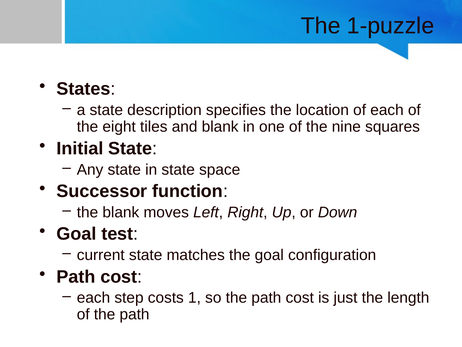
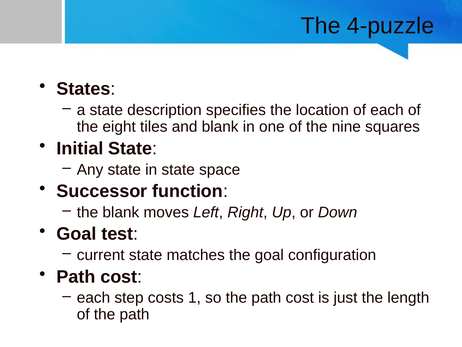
1-puzzle: 1-puzzle -> 4-puzzle (391, 26)
